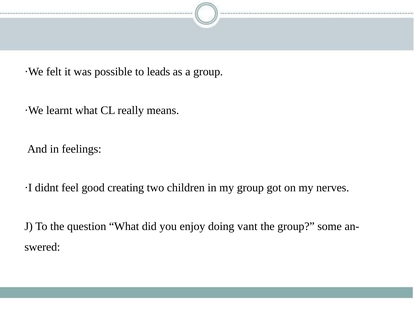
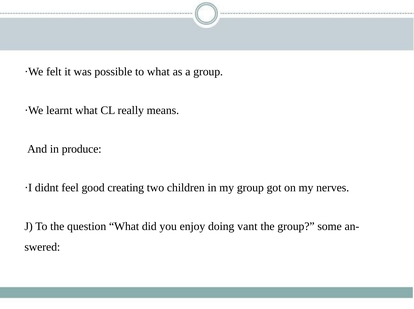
to leads: leads -> what (158, 72)
feelings: feelings -> produce (82, 149)
